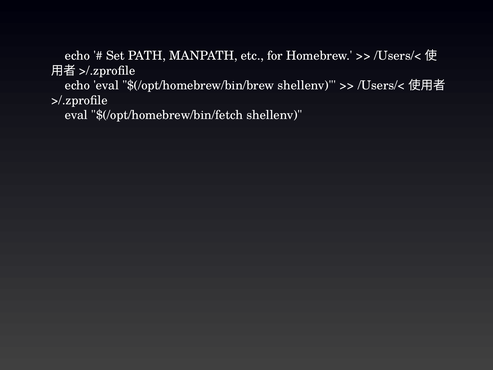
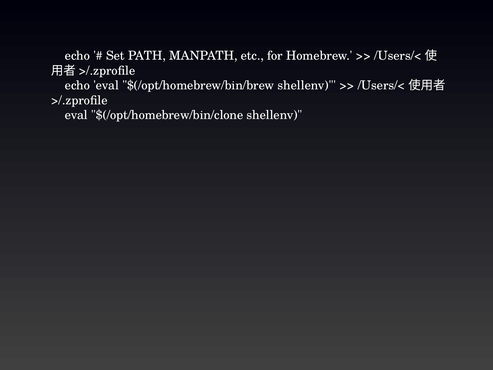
$(/opt/homebrew/bin/fetch: $(/opt/homebrew/bin/fetch -> $(/opt/homebrew/bin/clone (167, 115)
